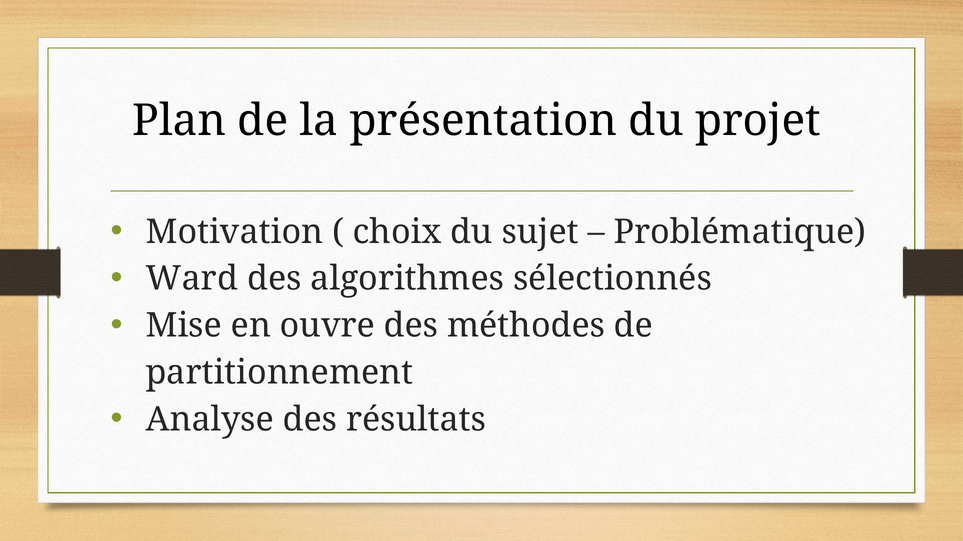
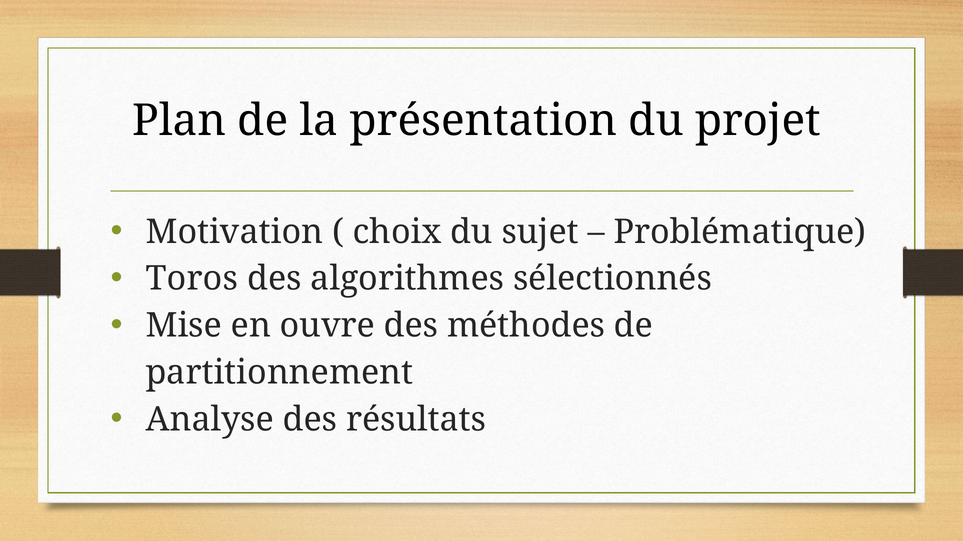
Ward: Ward -> Toros (192, 279)
